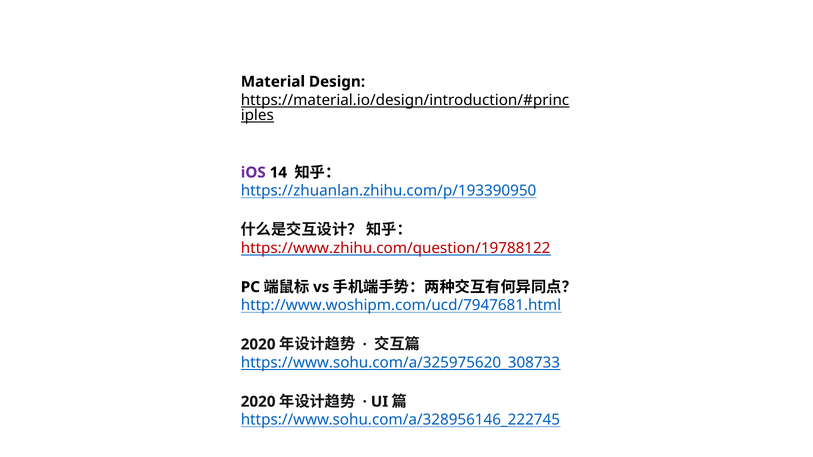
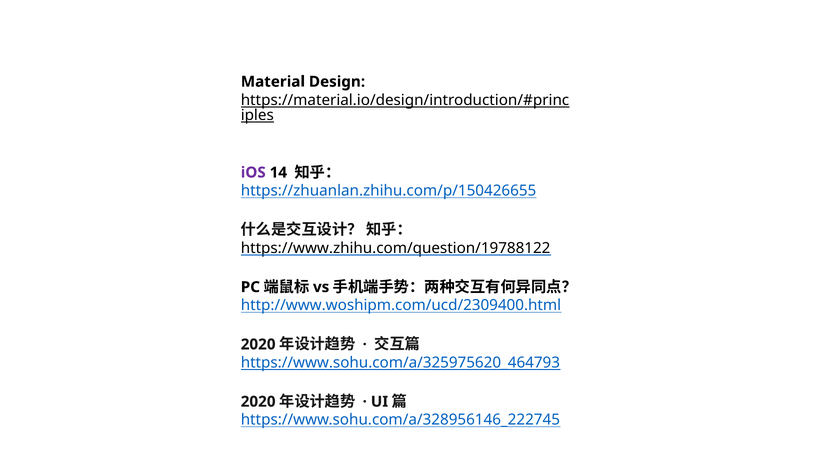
https://zhuanlan.zhihu.com/p/193390950: https://zhuanlan.zhihu.com/p/193390950 -> https://zhuanlan.zhihu.com/p/150426655 (389, 191)
https://www.zhihu.com/question/19788122 colour: red -> black (396, 248)
http://www.woshipm.com/ucd/7947681.html: http://www.woshipm.com/ucd/7947681.html -> http://www.woshipm.com/ucd/2309400.html (401, 306)
https://www.sohu.com/a/325975620_308733: https://www.sohu.com/a/325975620_308733 -> https://www.sohu.com/a/325975620_464793 (400, 363)
